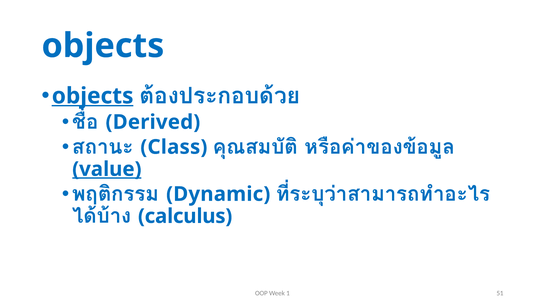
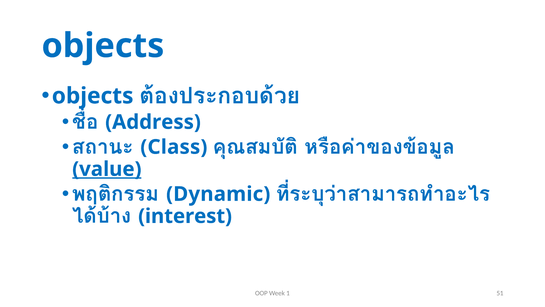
objects underline: present -> none (93, 96)
Derived: Derived -> Address (153, 122)
calculus: calculus -> interest (185, 216)
